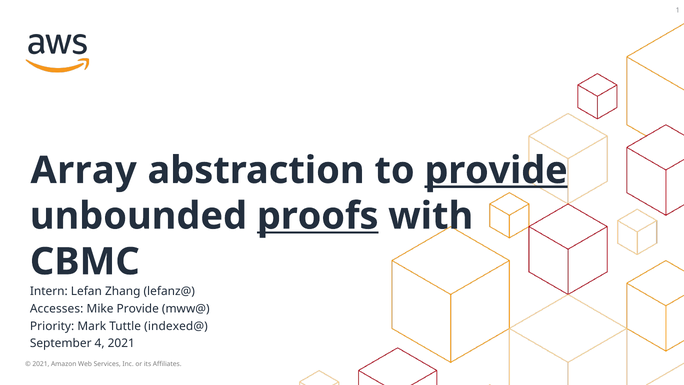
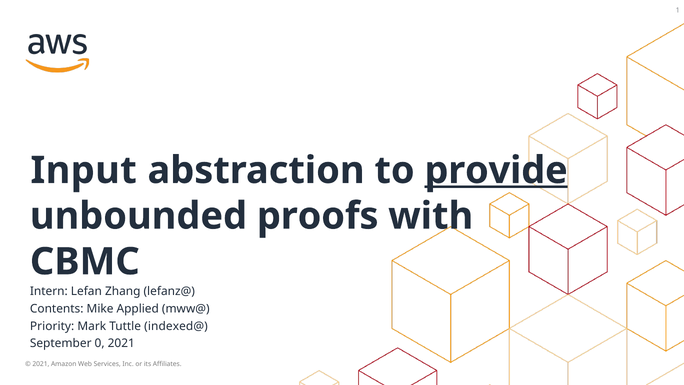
Array: Array -> Input (84, 170)
proofs underline: present -> none (318, 216)
Accesses: Accesses -> Contents (57, 309)
Mike Provide: Provide -> Applied (138, 309)
4: 4 -> 0 (100, 343)
